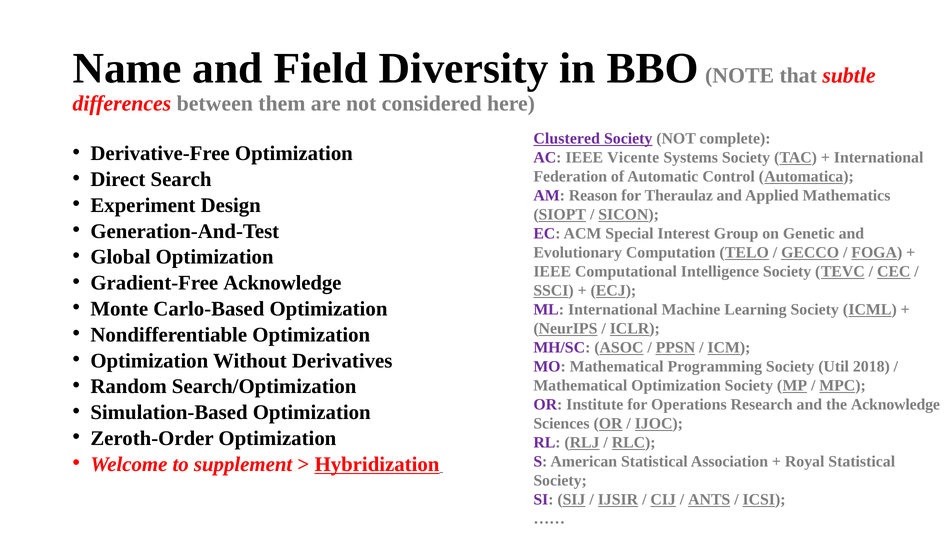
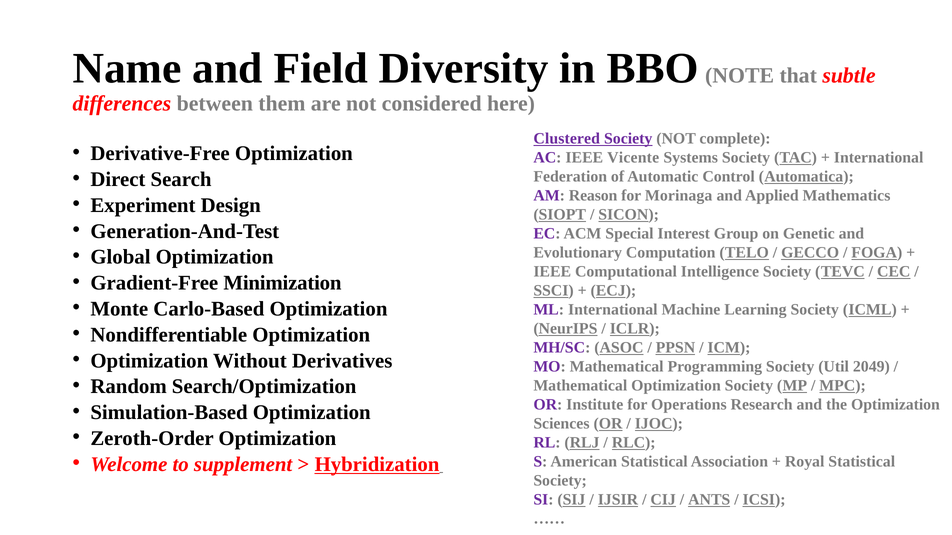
Theraulaz: Theraulaz -> Morinaga (679, 196)
Gradient-Free Acknowledge: Acknowledge -> Minimization (282, 283)
2018: 2018 -> 2049 (871, 367)
the Acknowledge: Acknowledge -> Optimization (895, 405)
